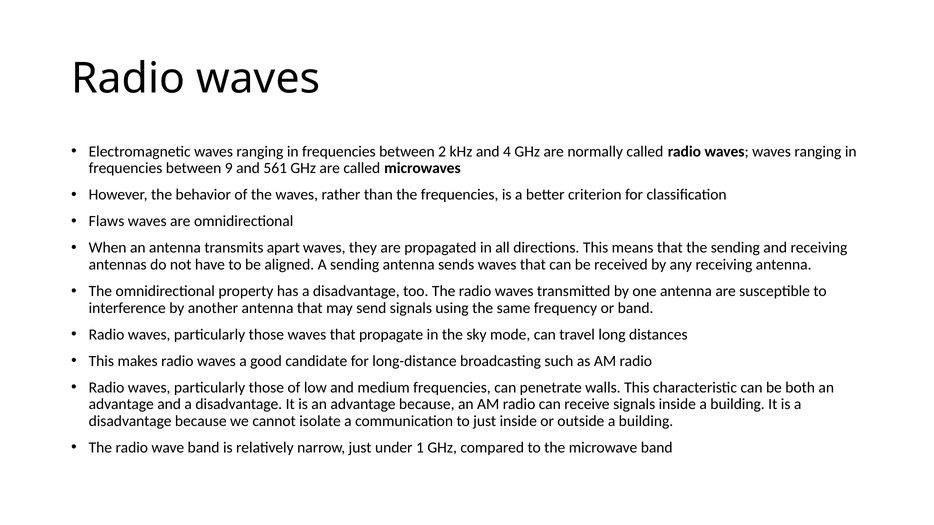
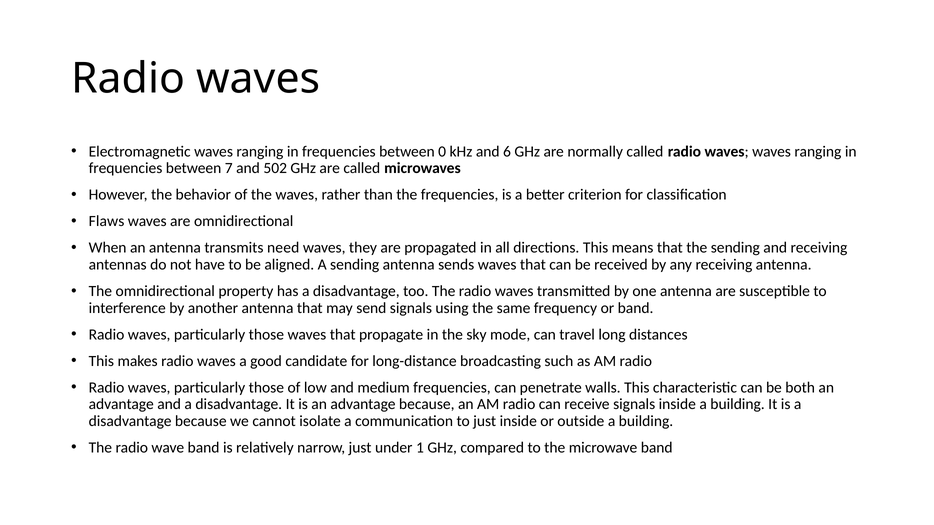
2: 2 -> 0 (442, 152)
4: 4 -> 6 (507, 152)
9: 9 -> 7 (229, 168)
561: 561 -> 502 (275, 168)
apart: apart -> need (283, 248)
